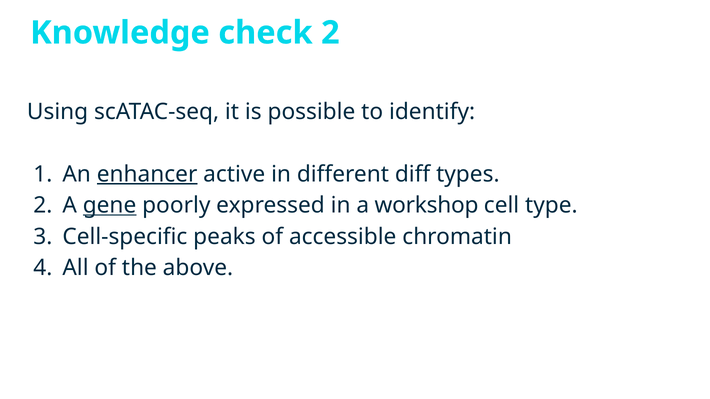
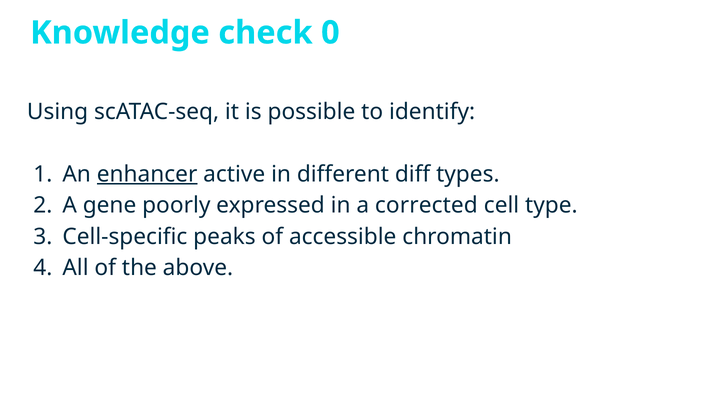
check 2: 2 -> 0 (330, 33)
gene underline: present -> none (110, 206)
workshop: workshop -> corrected (426, 206)
